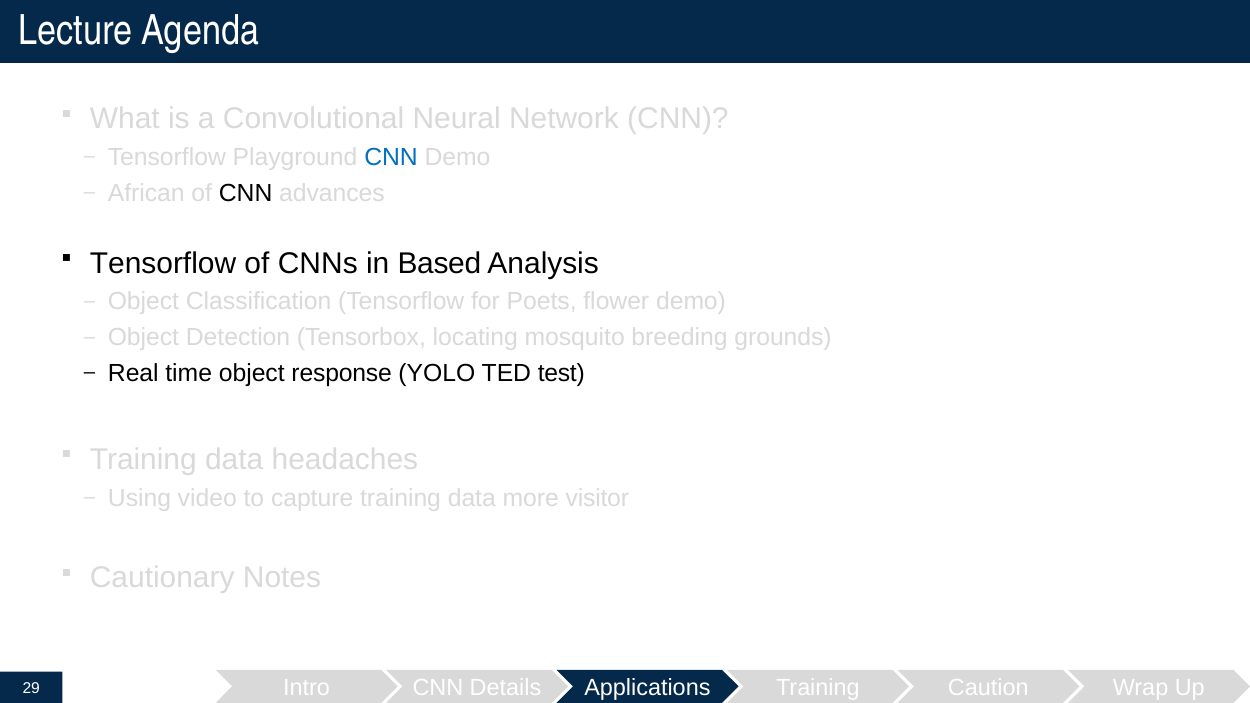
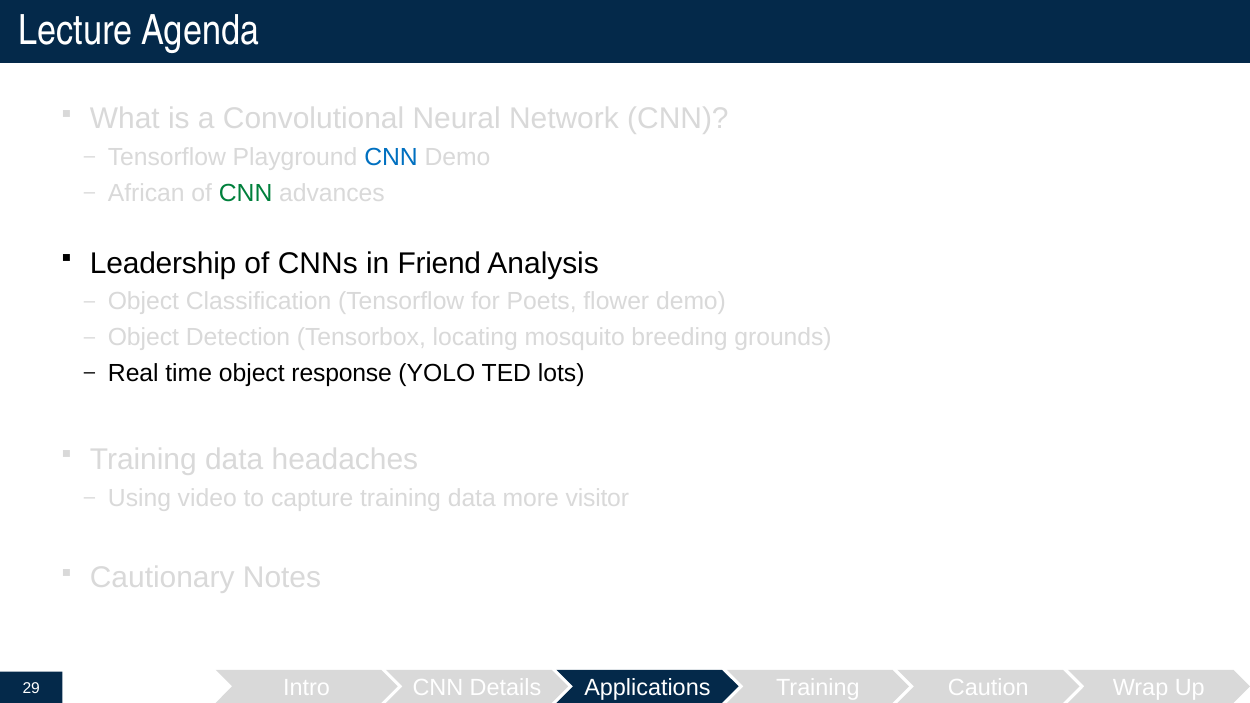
CNN colour: black -> green (246, 193)
Tensorflow: Tensorflow -> Leadership (163, 263)
Based: Based -> Friend (439, 263)
test: test -> lots (561, 374)
